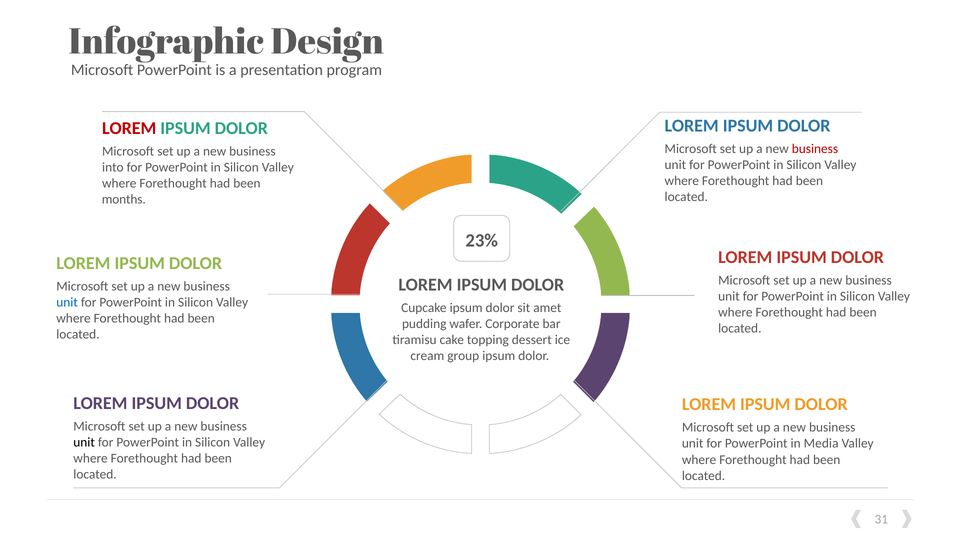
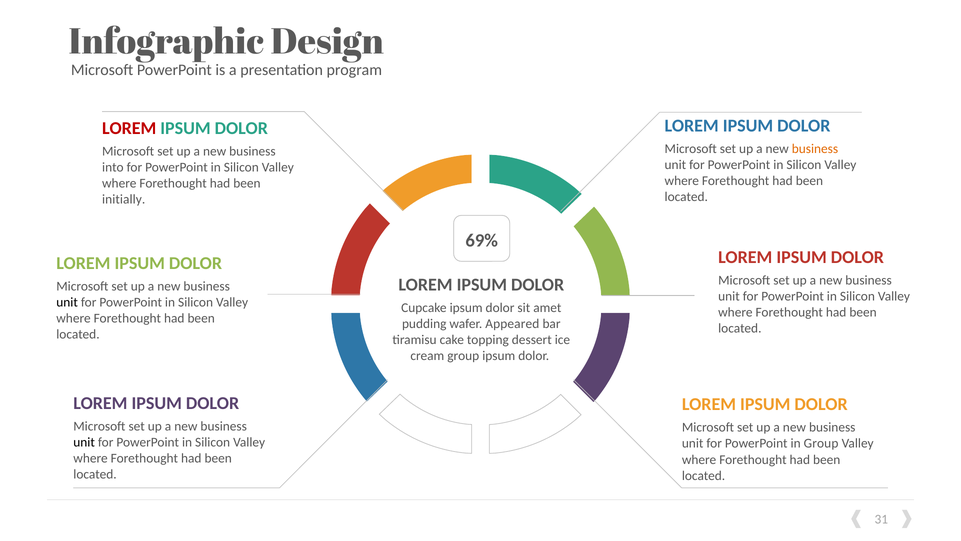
business colour: red -> orange (815, 149)
months: months -> initially (124, 199)
23%: 23% -> 69% (482, 240)
unit colour: blue -> black (67, 302)
Corporate: Corporate -> Appeared (512, 324)
in Media: Media -> Group (821, 443)
